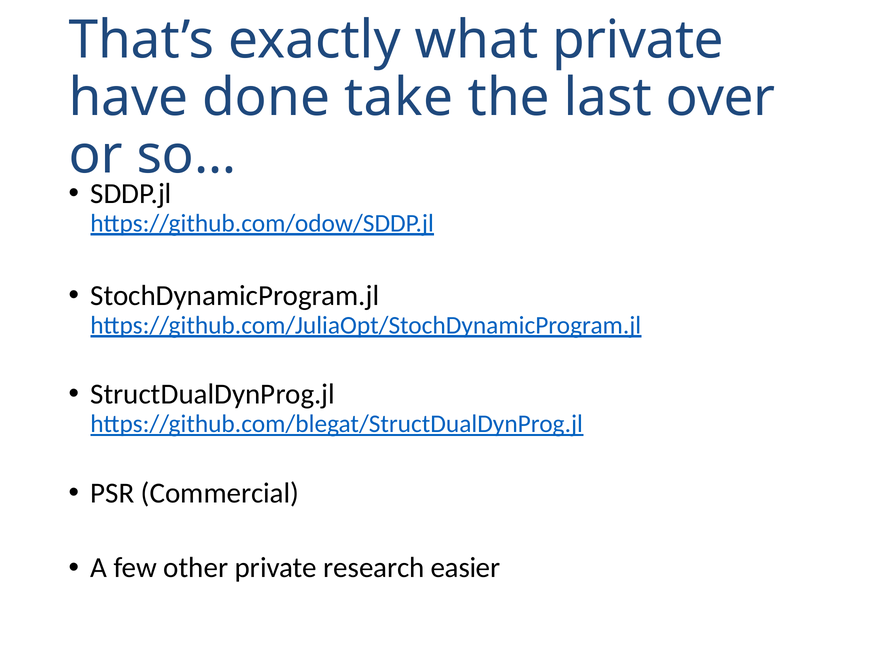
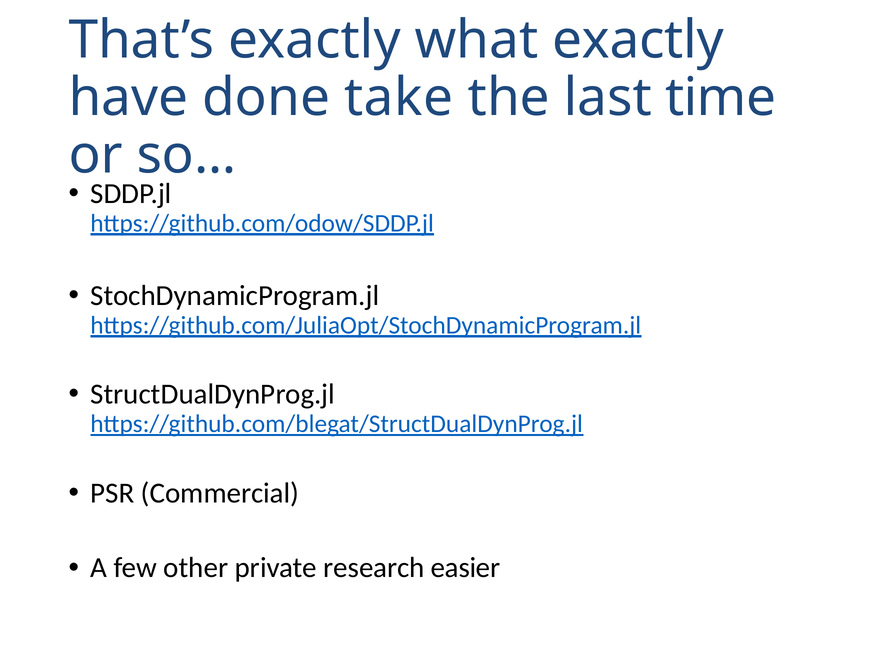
what private: private -> exactly (638, 40)
over: over -> time (721, 98)
